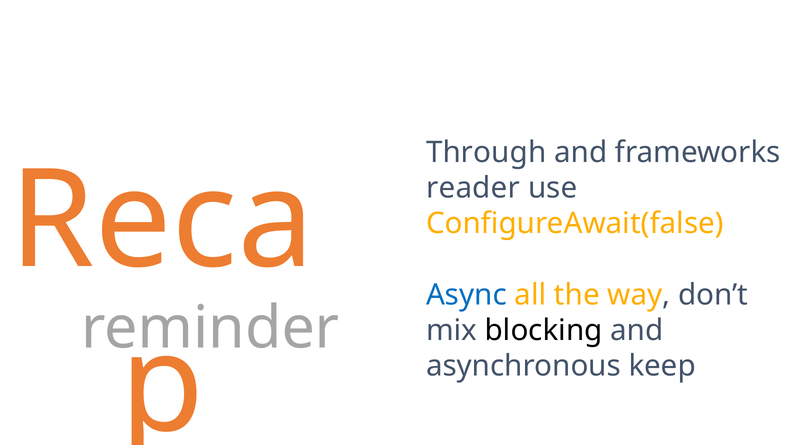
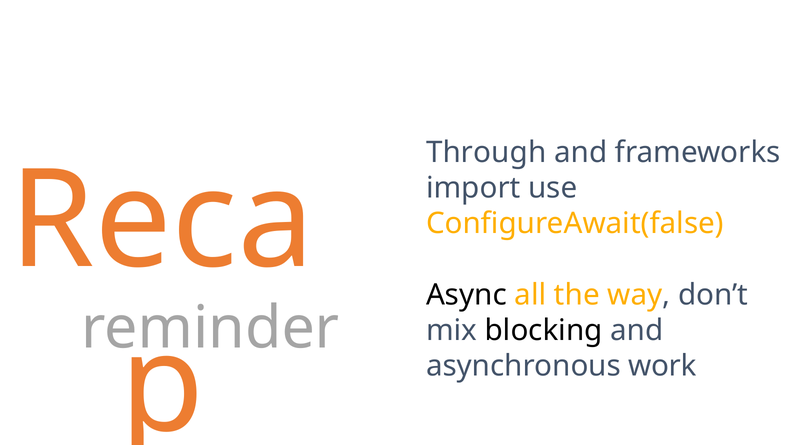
reader: reader -> import (473, 188)
Async colour: blue -> black (466, 294)
keep: keep -> work (662, 366)
